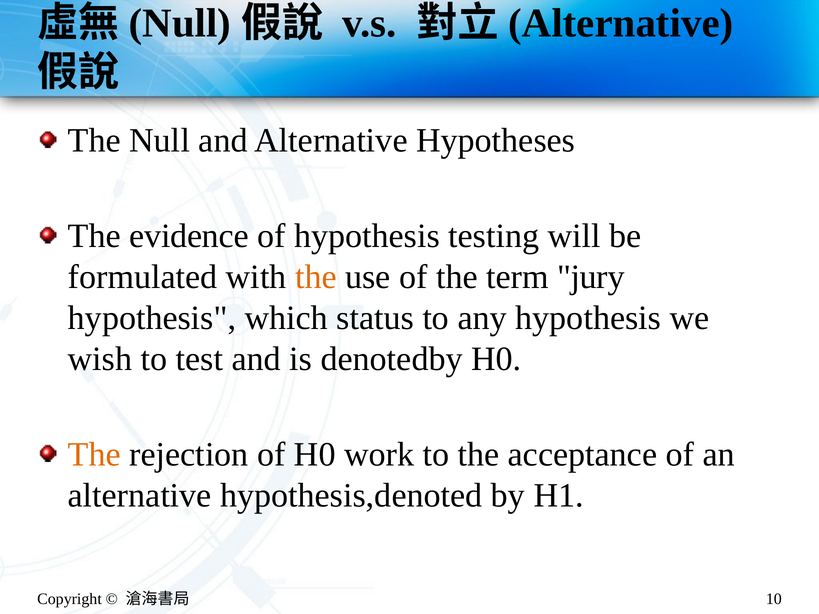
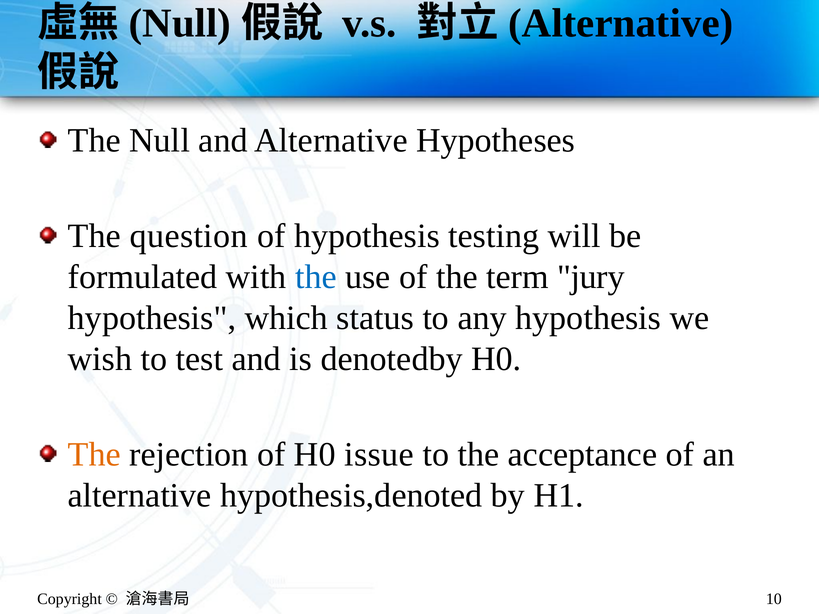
evidence: evidence -> question (189, 236)
the colour: orange -> blue (316, 277)
work: work -> issue (379, 455)
